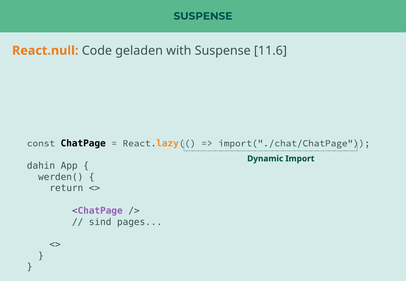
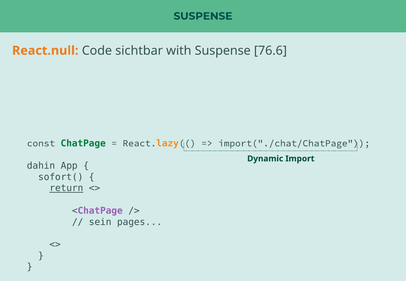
geladen: geladen -> sichtbar (139, 51)
11.6: 11.6 -> 76.6 (270, 51)
ChatPage colour: black -> green (83, 143)
werden(: werden( -> sofort( (61, 177)
return underline: none -> present (66, 188)
sind: sind -> sein (100, 222)
